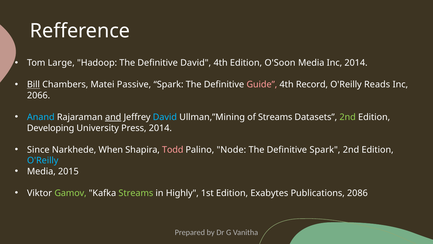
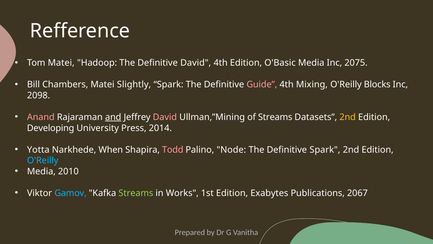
Tom Large: Large -> Matei (61, 63)
O'Soon: O'Soon -> O'Basic (280, 63)
Inc 2014: 2014 -> 2075 (356, 63)
Bill underline: present -> none (33, 84)
Passive: Passive -> Slightly (134, 84)
Record: Record -> Mixing (312, 84)
Reads: Reads -> Blocks (377, 84)
2066: 2066 -> 2098 (39, 95)
Anand colour: light blue -> pink (41, 117)
David colour: light blue -> pink (165, 117)
2nd colour: light green -> yellow (348, 117)
Since: Since -> Yotta (38, 149)
2015: 2015 -> 2010 (68, 171)
Gamov colour: light green -> light blue (70, 193)
Highly: Highly -> Works (182, 193)
2086: 2086 -> 2067 (357, 193)
